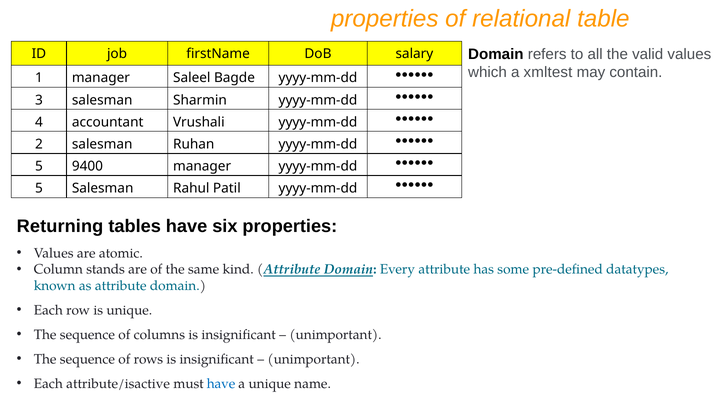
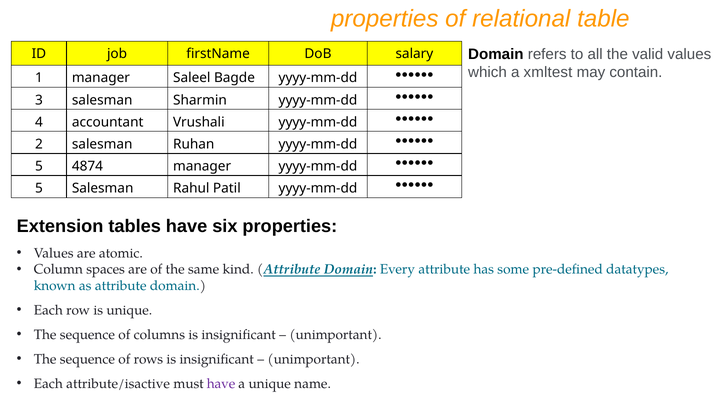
9400: 9400 -> 4874 (87, 166)
Returning: Returning -> Extension (60, 226)
stands: stands -> spaces (106, 270)
have colour: blue -> purple (221, 384)
